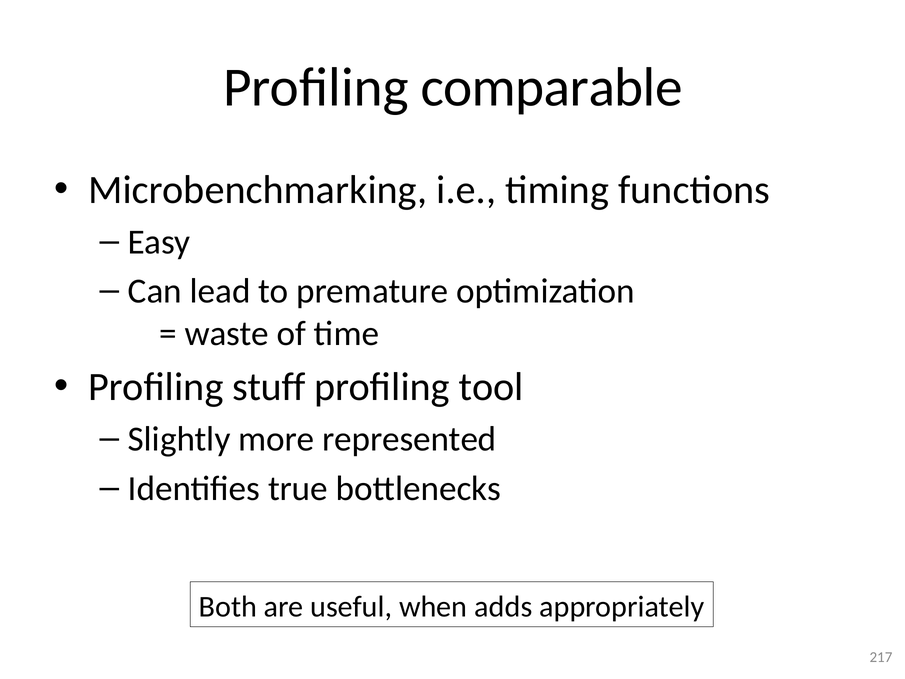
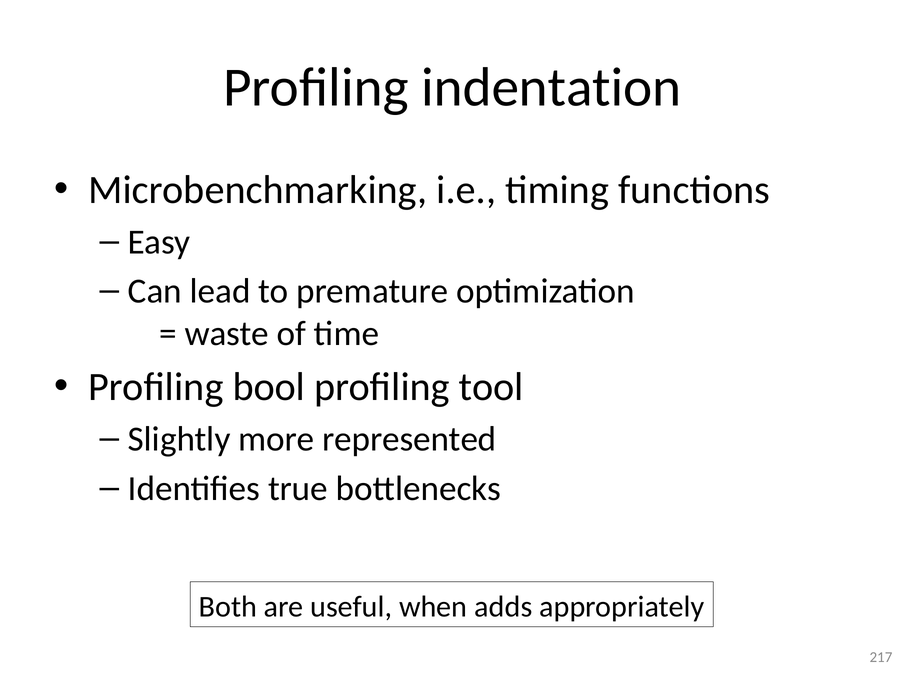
comparable: comparable -> indentation (551, 88)
stuff: stuff -> bool (269, 387)
